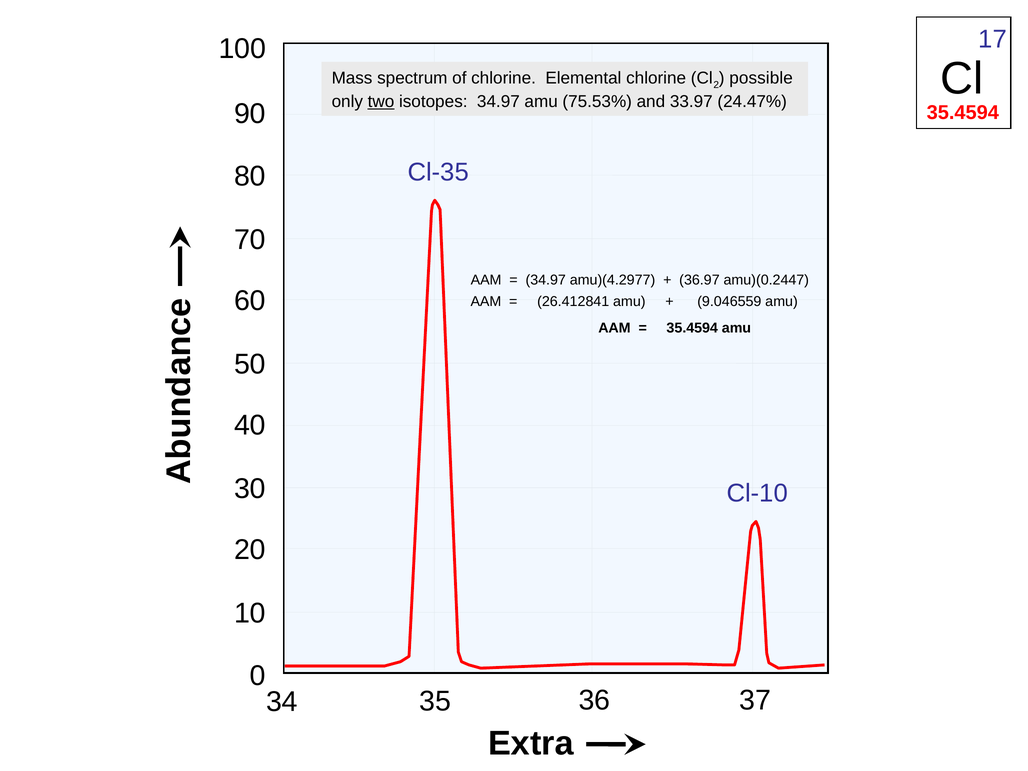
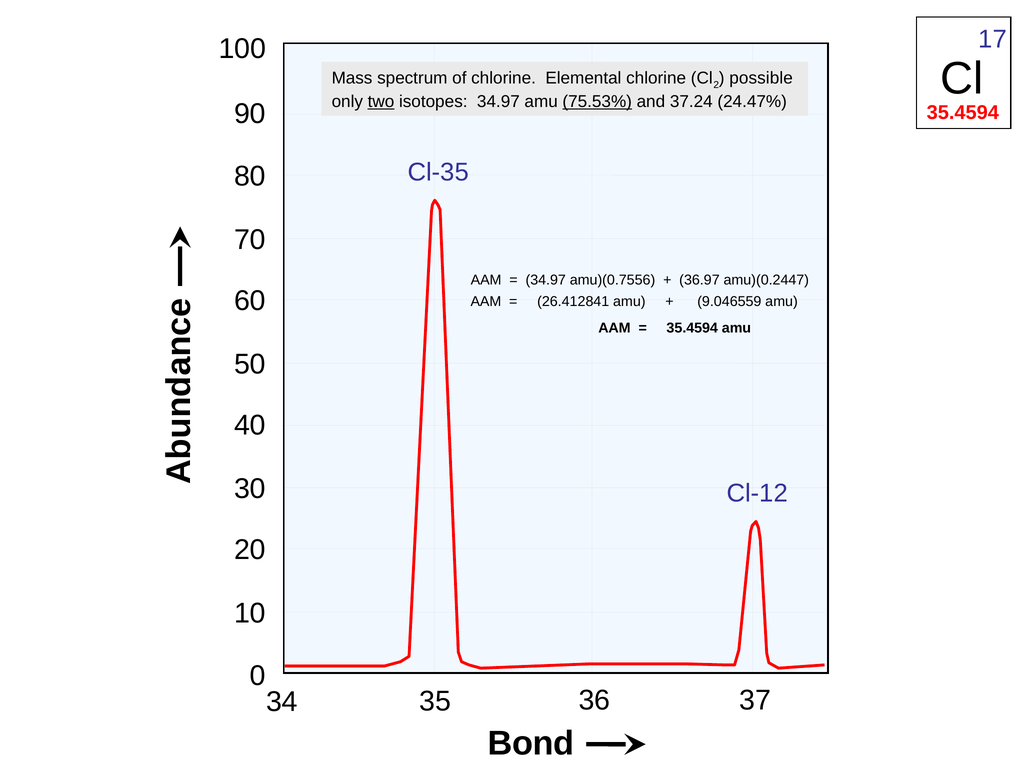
75.53% underline: none -> present (597, 102)
33.97: 33.97 -> 37.24 (691, 102)
amu)(4.2977: amu)(4.2977 -> amu)(0.7556 (613, 280)
Cl-10: Cl-10 -> Cl-12 (757, 493)
Extra: Extra -> Bond (531, 743)
